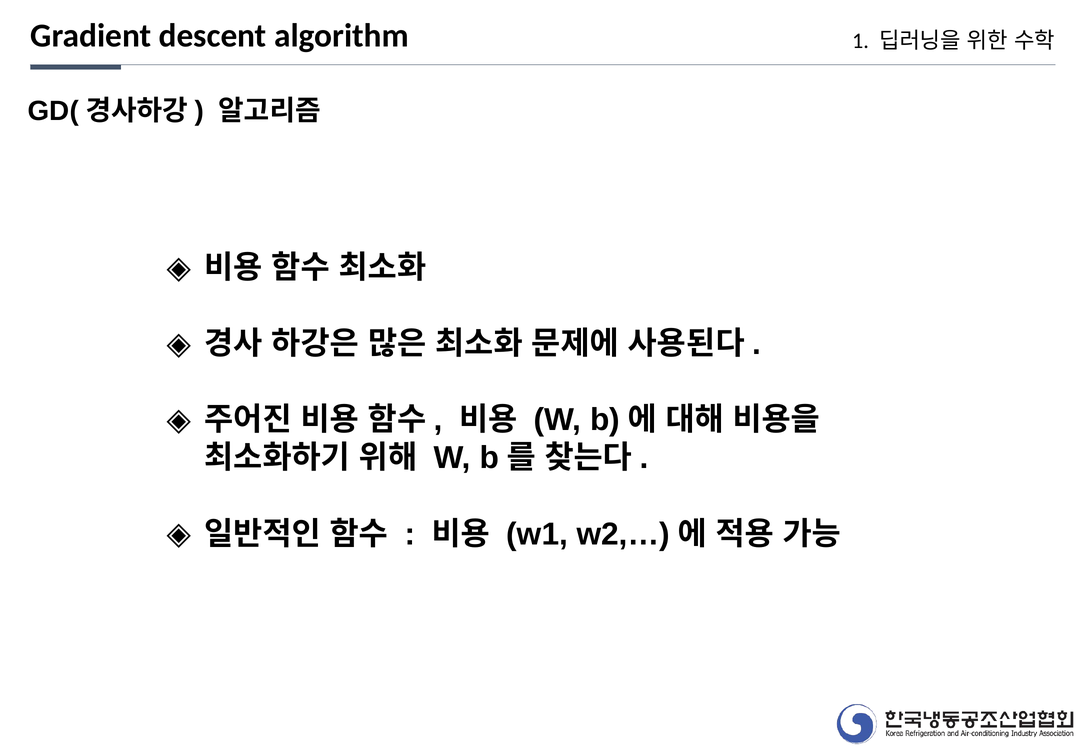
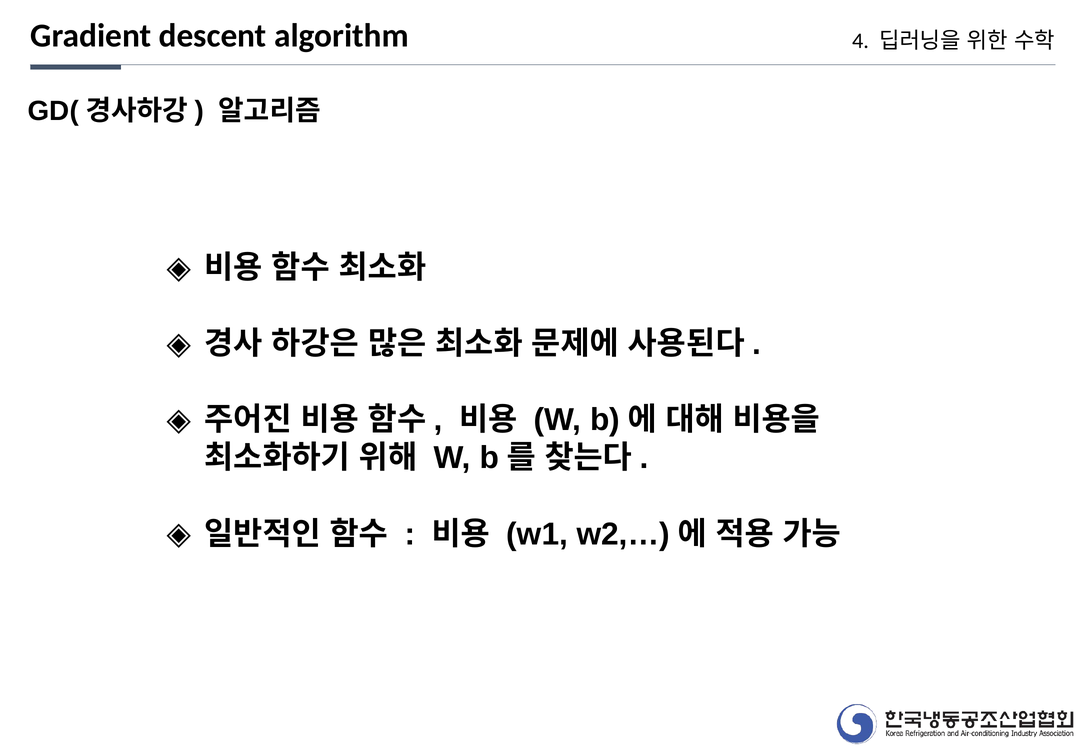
1: 1 -> 4 (860, 41)
